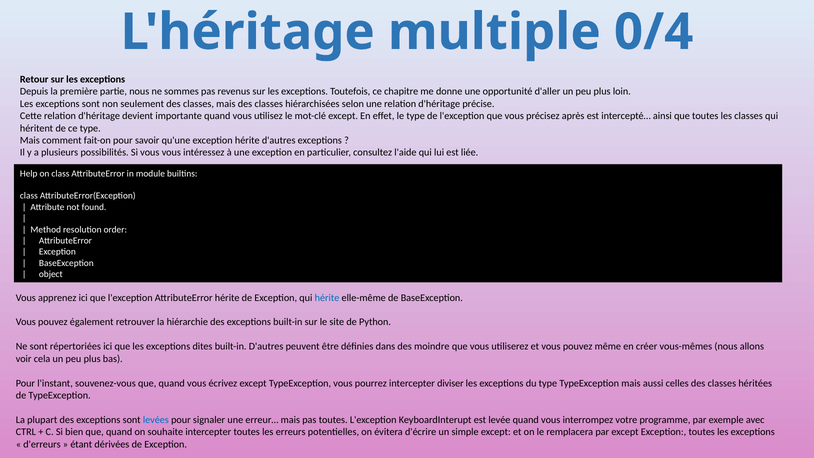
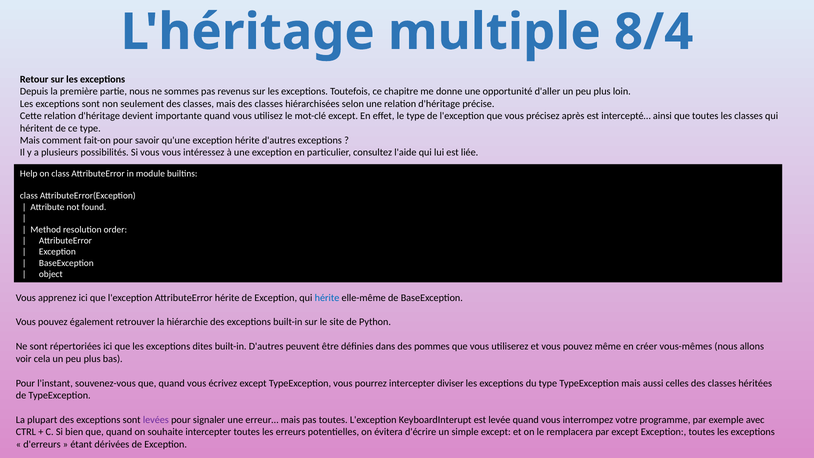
0/4: 0/4 -> 8/4 (654, 32)
moindre: moindre -> pommes (432, 346)
levées colour: blue -> purple (156, 420)
